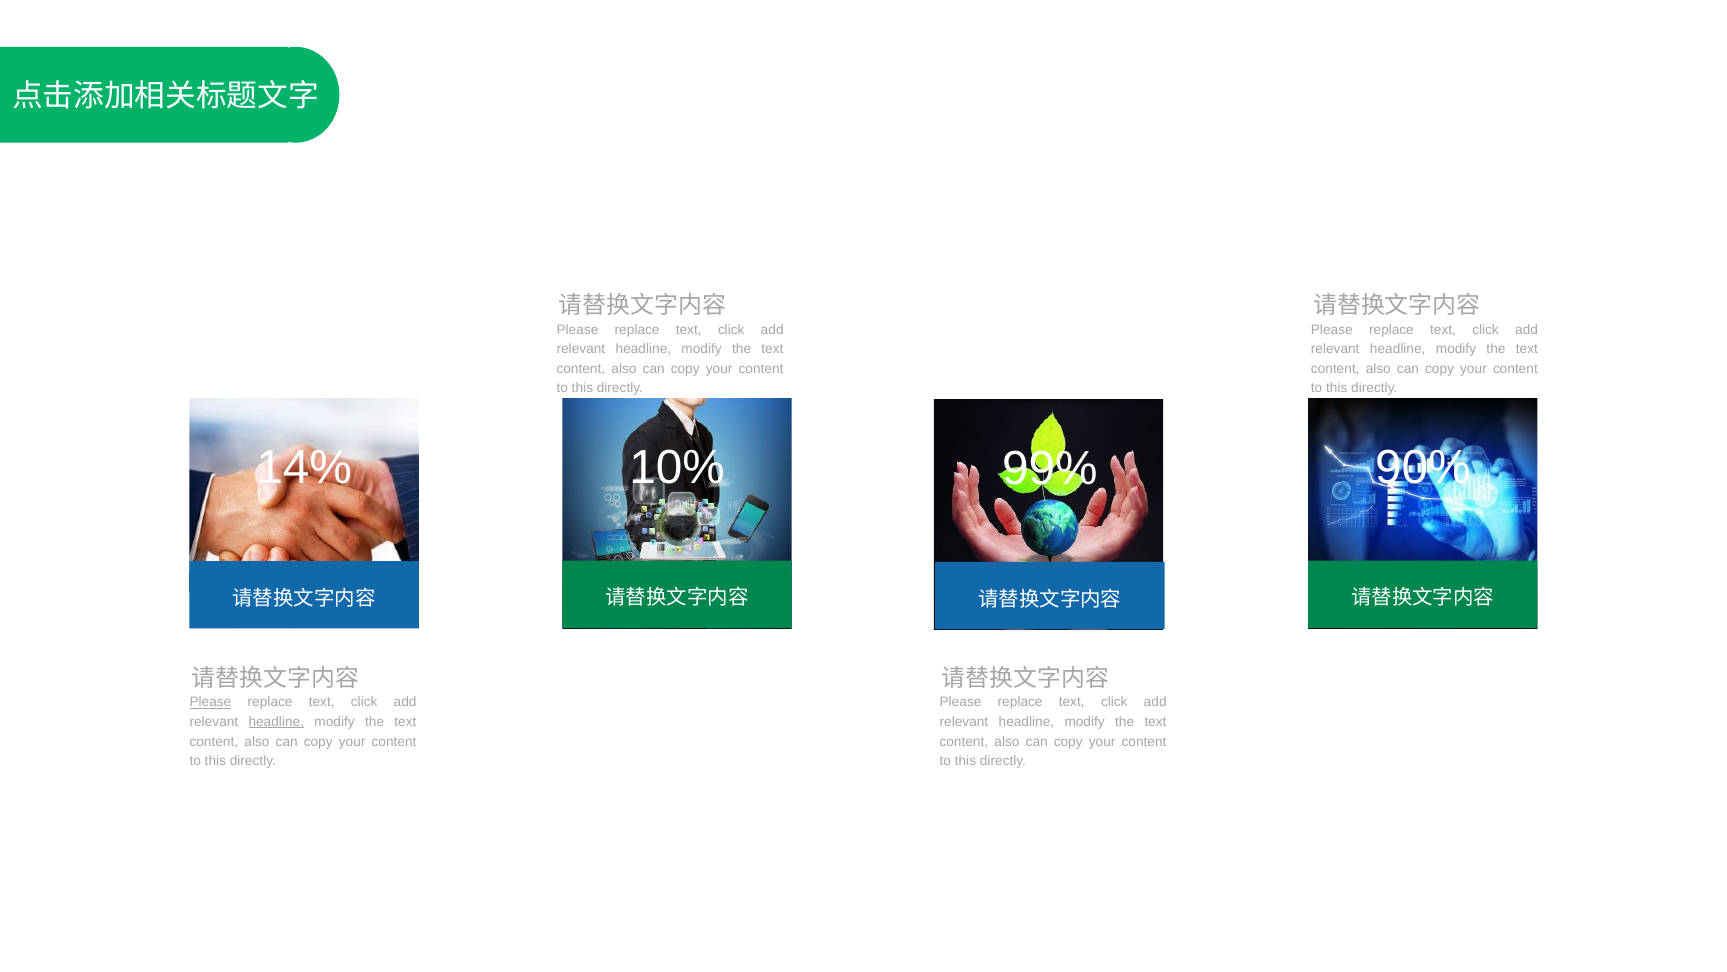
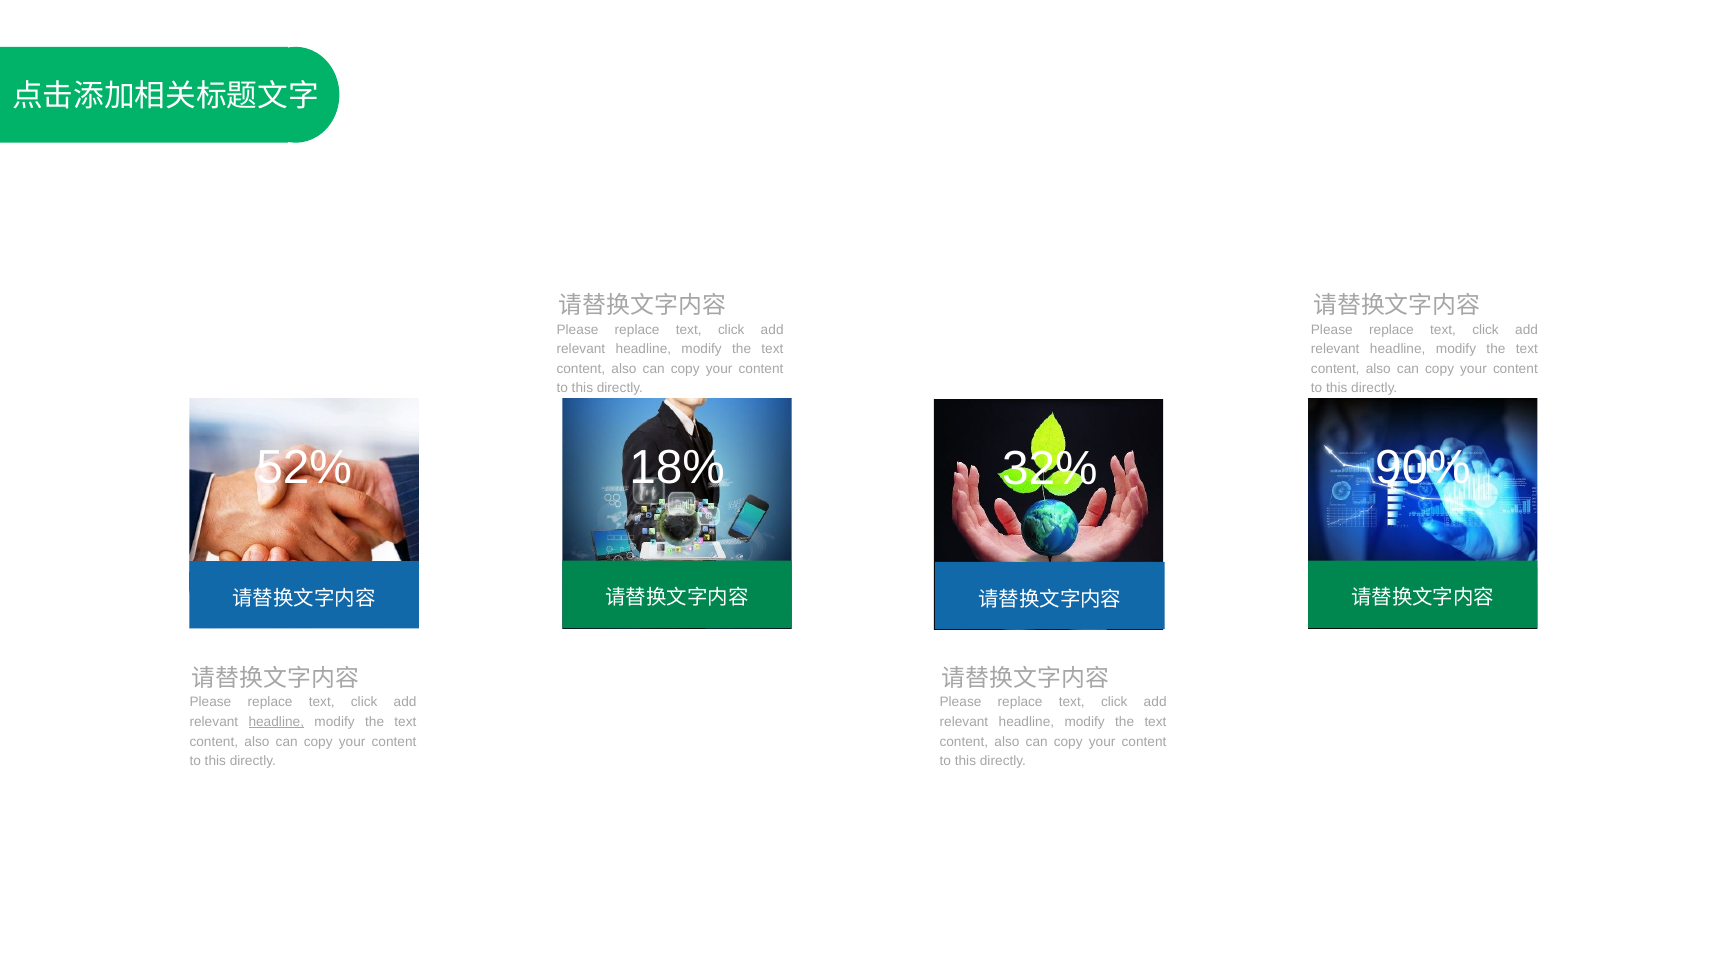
10%: 10% -> 18% (677, 467)
14%: 14% -> 52% (304, 468)
99%: 99% -> 32% (1050, 469)
Please underline: present -> none (210, 702)
